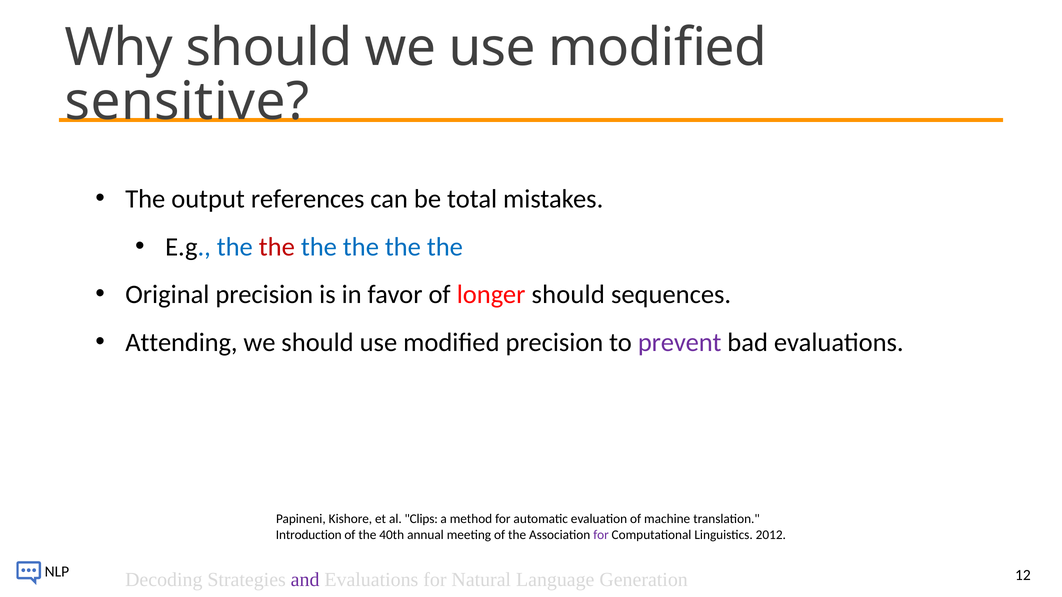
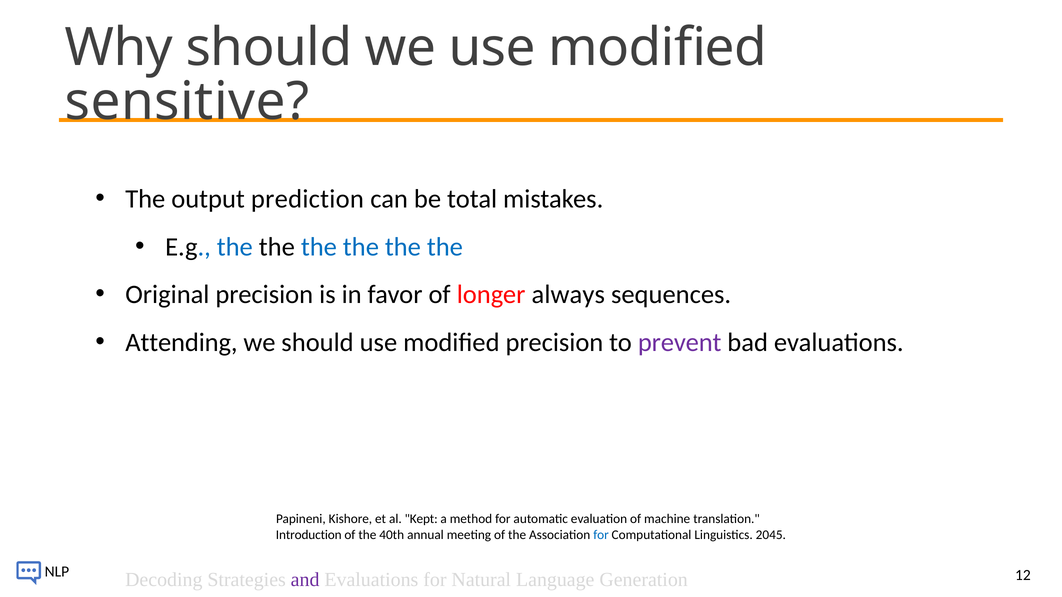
references: references -> prediction (307, 199)
the colour: red -> black (277, 247)
longer should: should -> always (568, 295)
Clips: Clips -> Kept (421, 519)
for colour: purple -> blue (601, 535)
2012: 2012 -> 2045 (771, 535)
